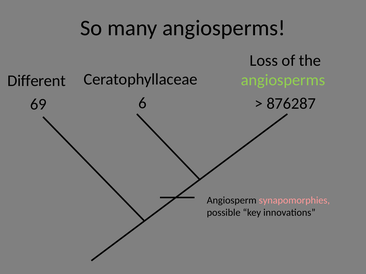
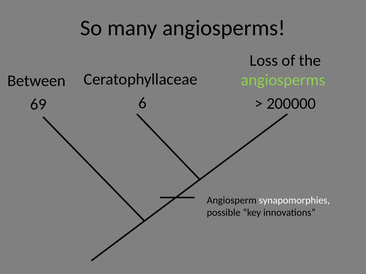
Different: Different -> Between (37, 81)
876287: 876287 -> 200000 (291, 104)
synapomorphies colour: pink -> white (294, 201)
